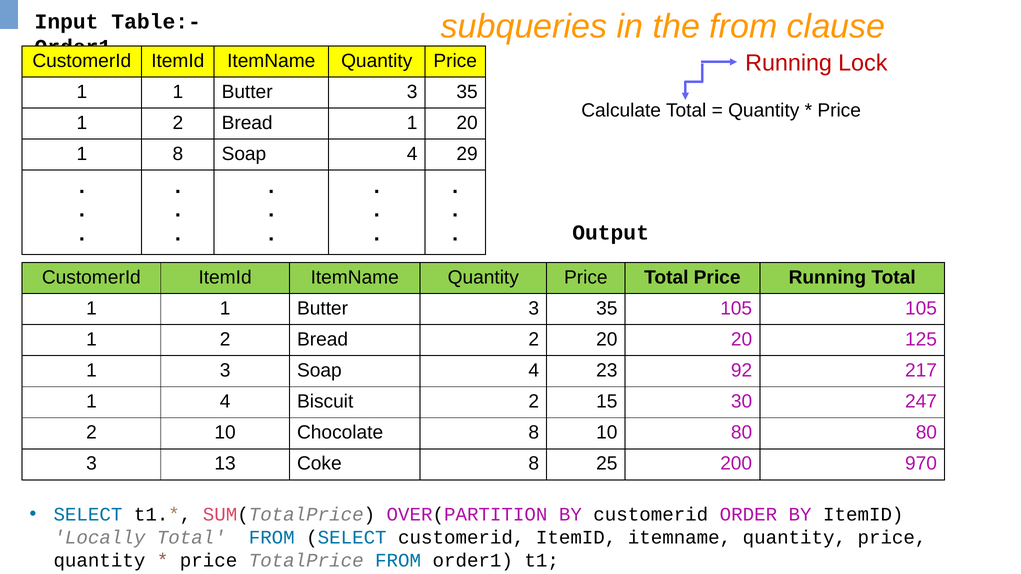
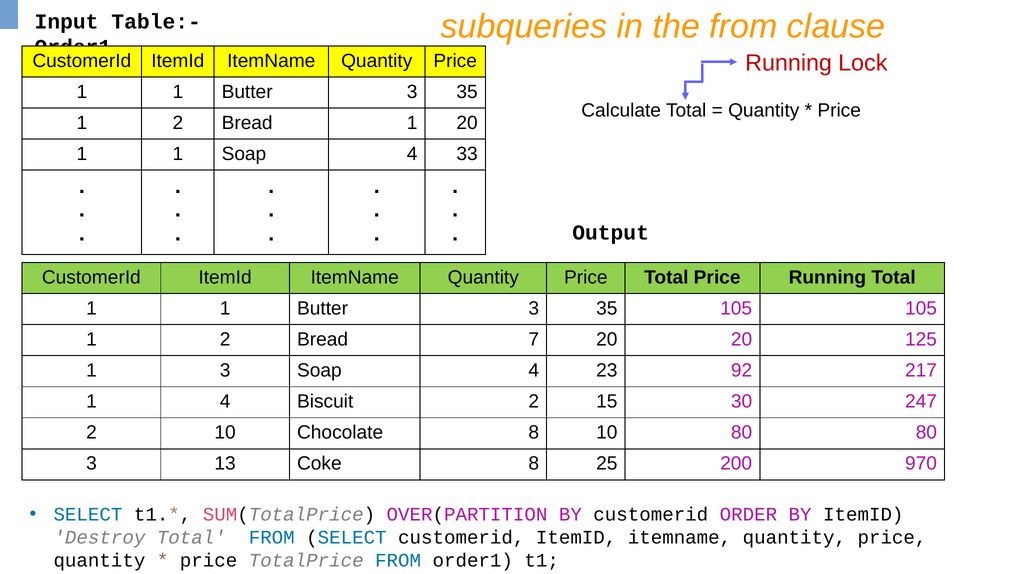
8: 8 -> 1 (178, 154)
29: 29 -> 33 (467, 154)
Bread 2: 2 -> 7 (534, 340)
Locally: Locally -> Destroy (99, 538)
